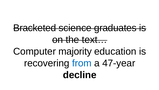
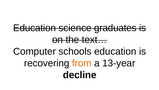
Bracketed: Bracketed -> Education (35, 28)
majority: majority -> schools (75, 51)
from colour: blue -> orange (82, 63)
47-year: 47-year -> 13-year (119, 63)
